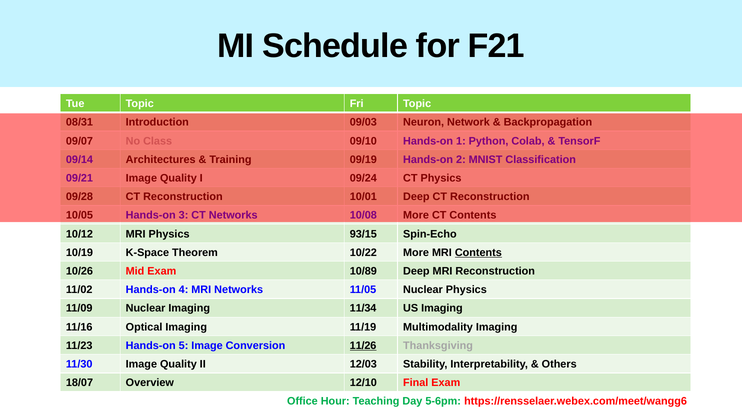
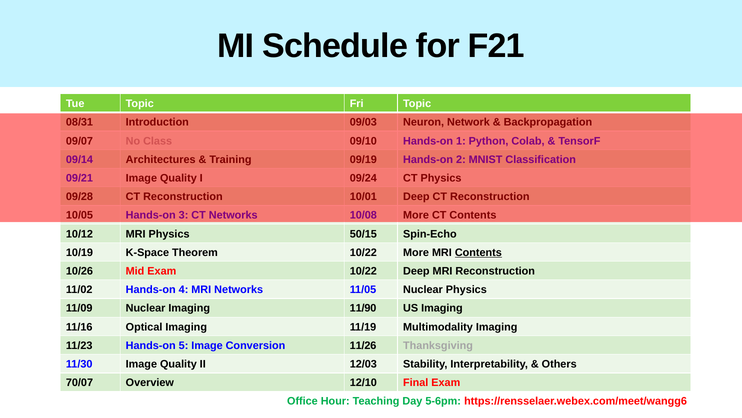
93/15: 93/15 -> 50/15 (363, 234)
Exam 10/89: 10/89 -> 10/22 (363, 271)
11/34: 11/34 -> 11/90 (363, 308)
11/26 underline: present -> none (363, 345)
18/07: 18/07 -> 70/07 (79, 382)
